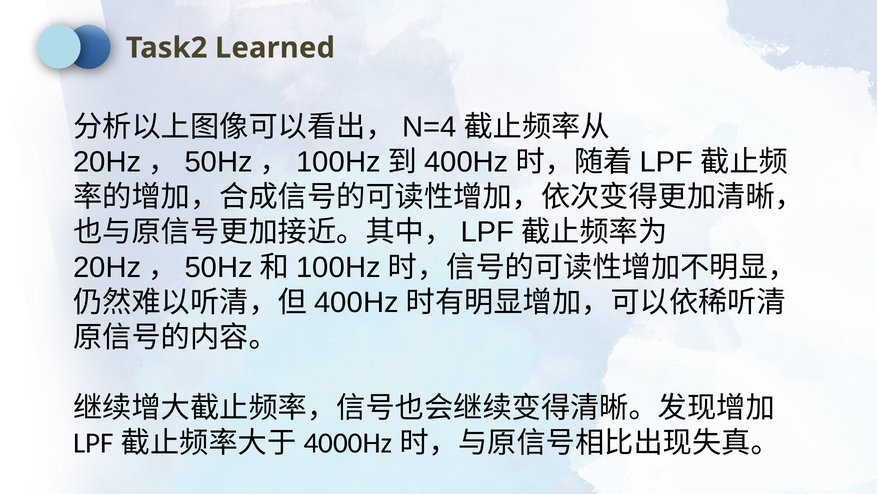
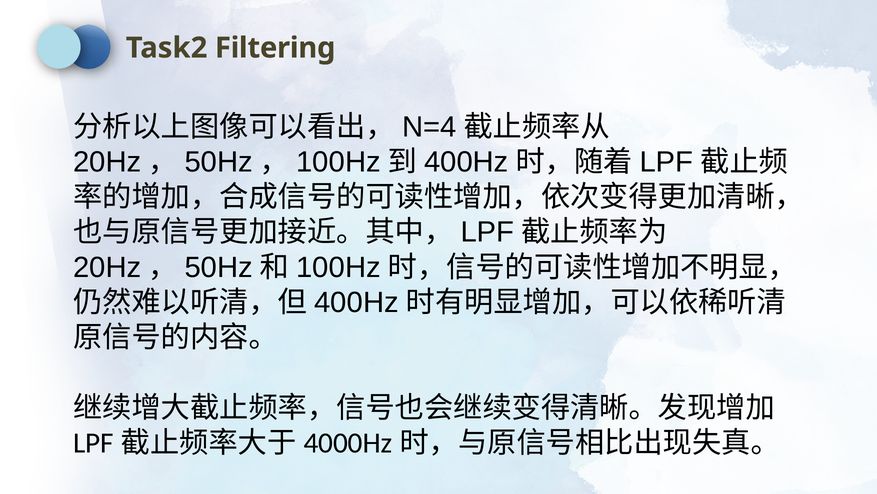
Learned: Learned -> Filtering (275, 48)
